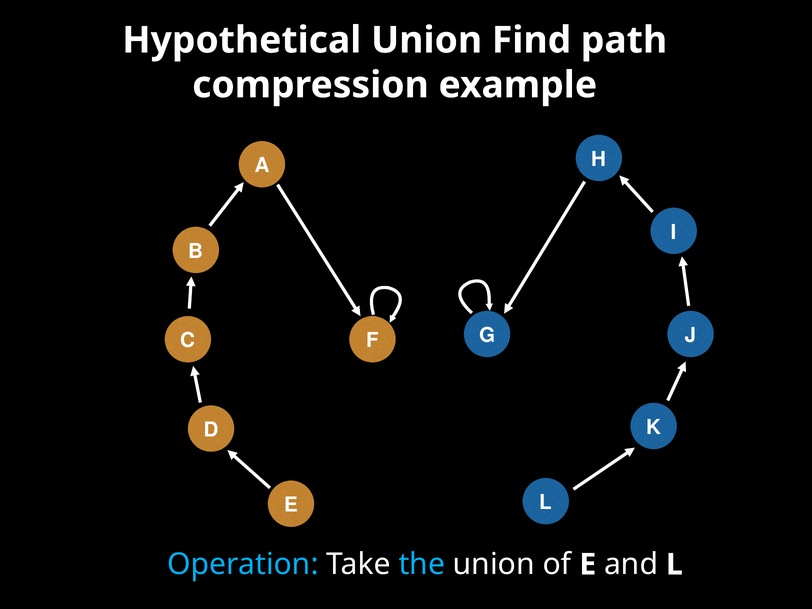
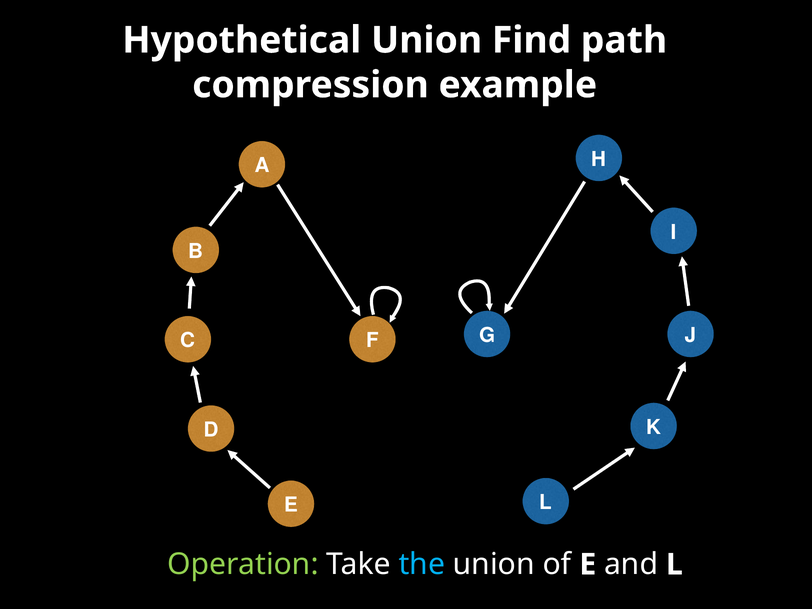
Operation colour: light blue -> light green (243, 564)
